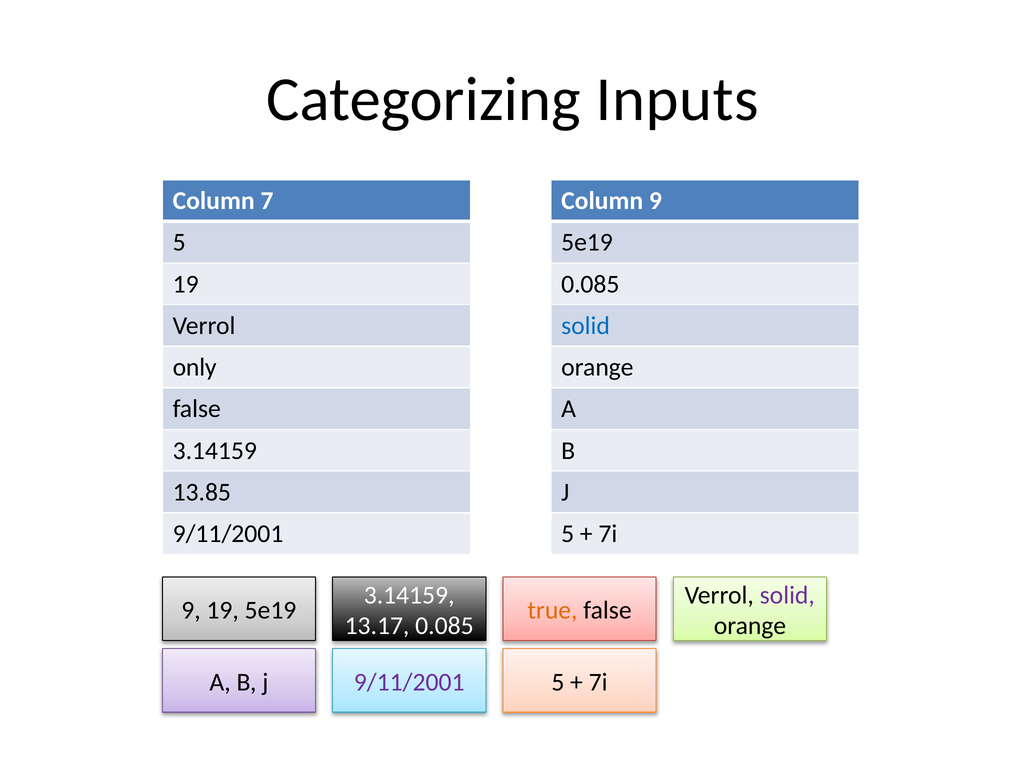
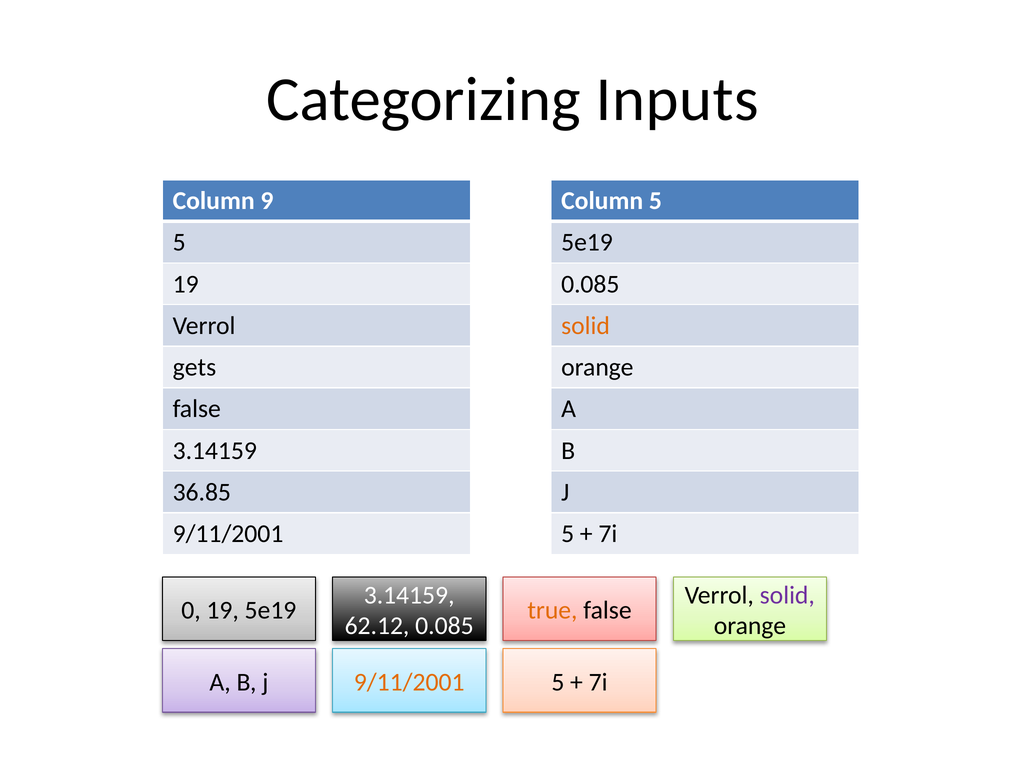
7: 7 -> 9 (267, 201)
Column 9: 9 -> 5 (655, 201)
solid colour: blue -> orange (586, 326)
only: only -> gets (194, 367)
13.85: 13.85 -> 36.85 (202, 492)
9: 9 -> 0 (191, 611)
13.17: 13.17 -> 62.12 (377, 626)
9/11/2001 colour: purple -> orange (409, 682)
